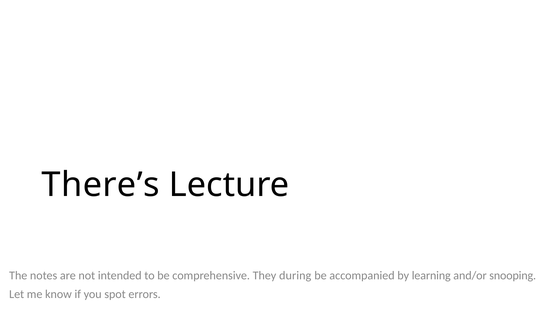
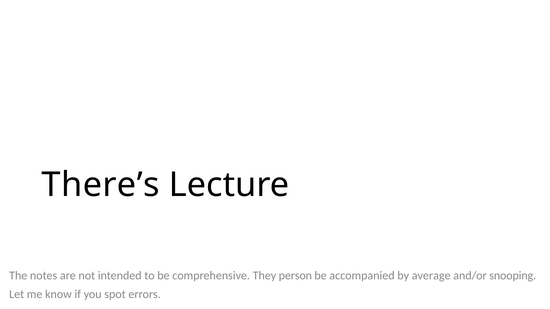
during: during -> person (295, 276)
learning: learning -> average (431, 276)
